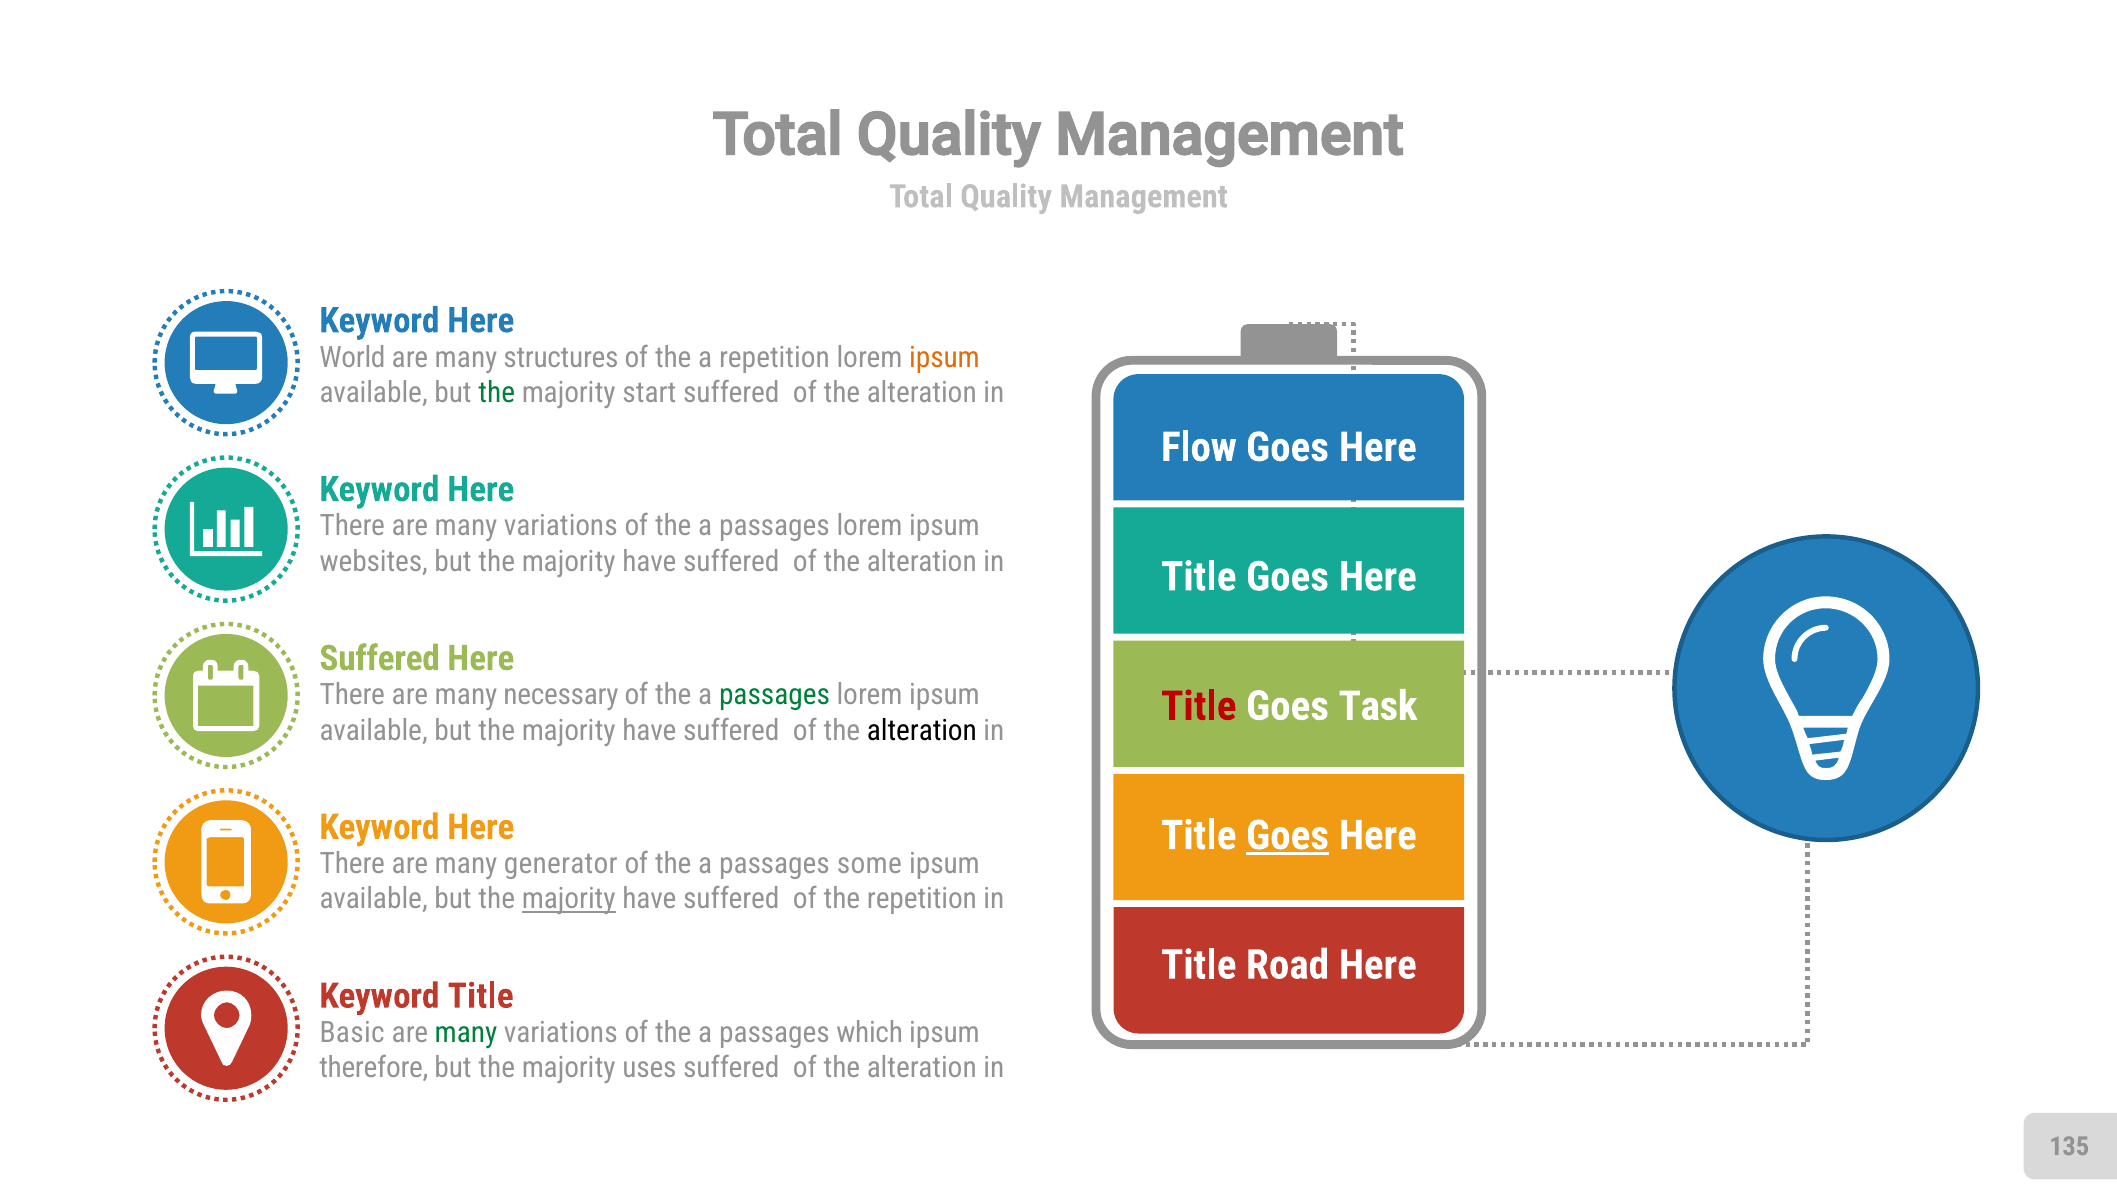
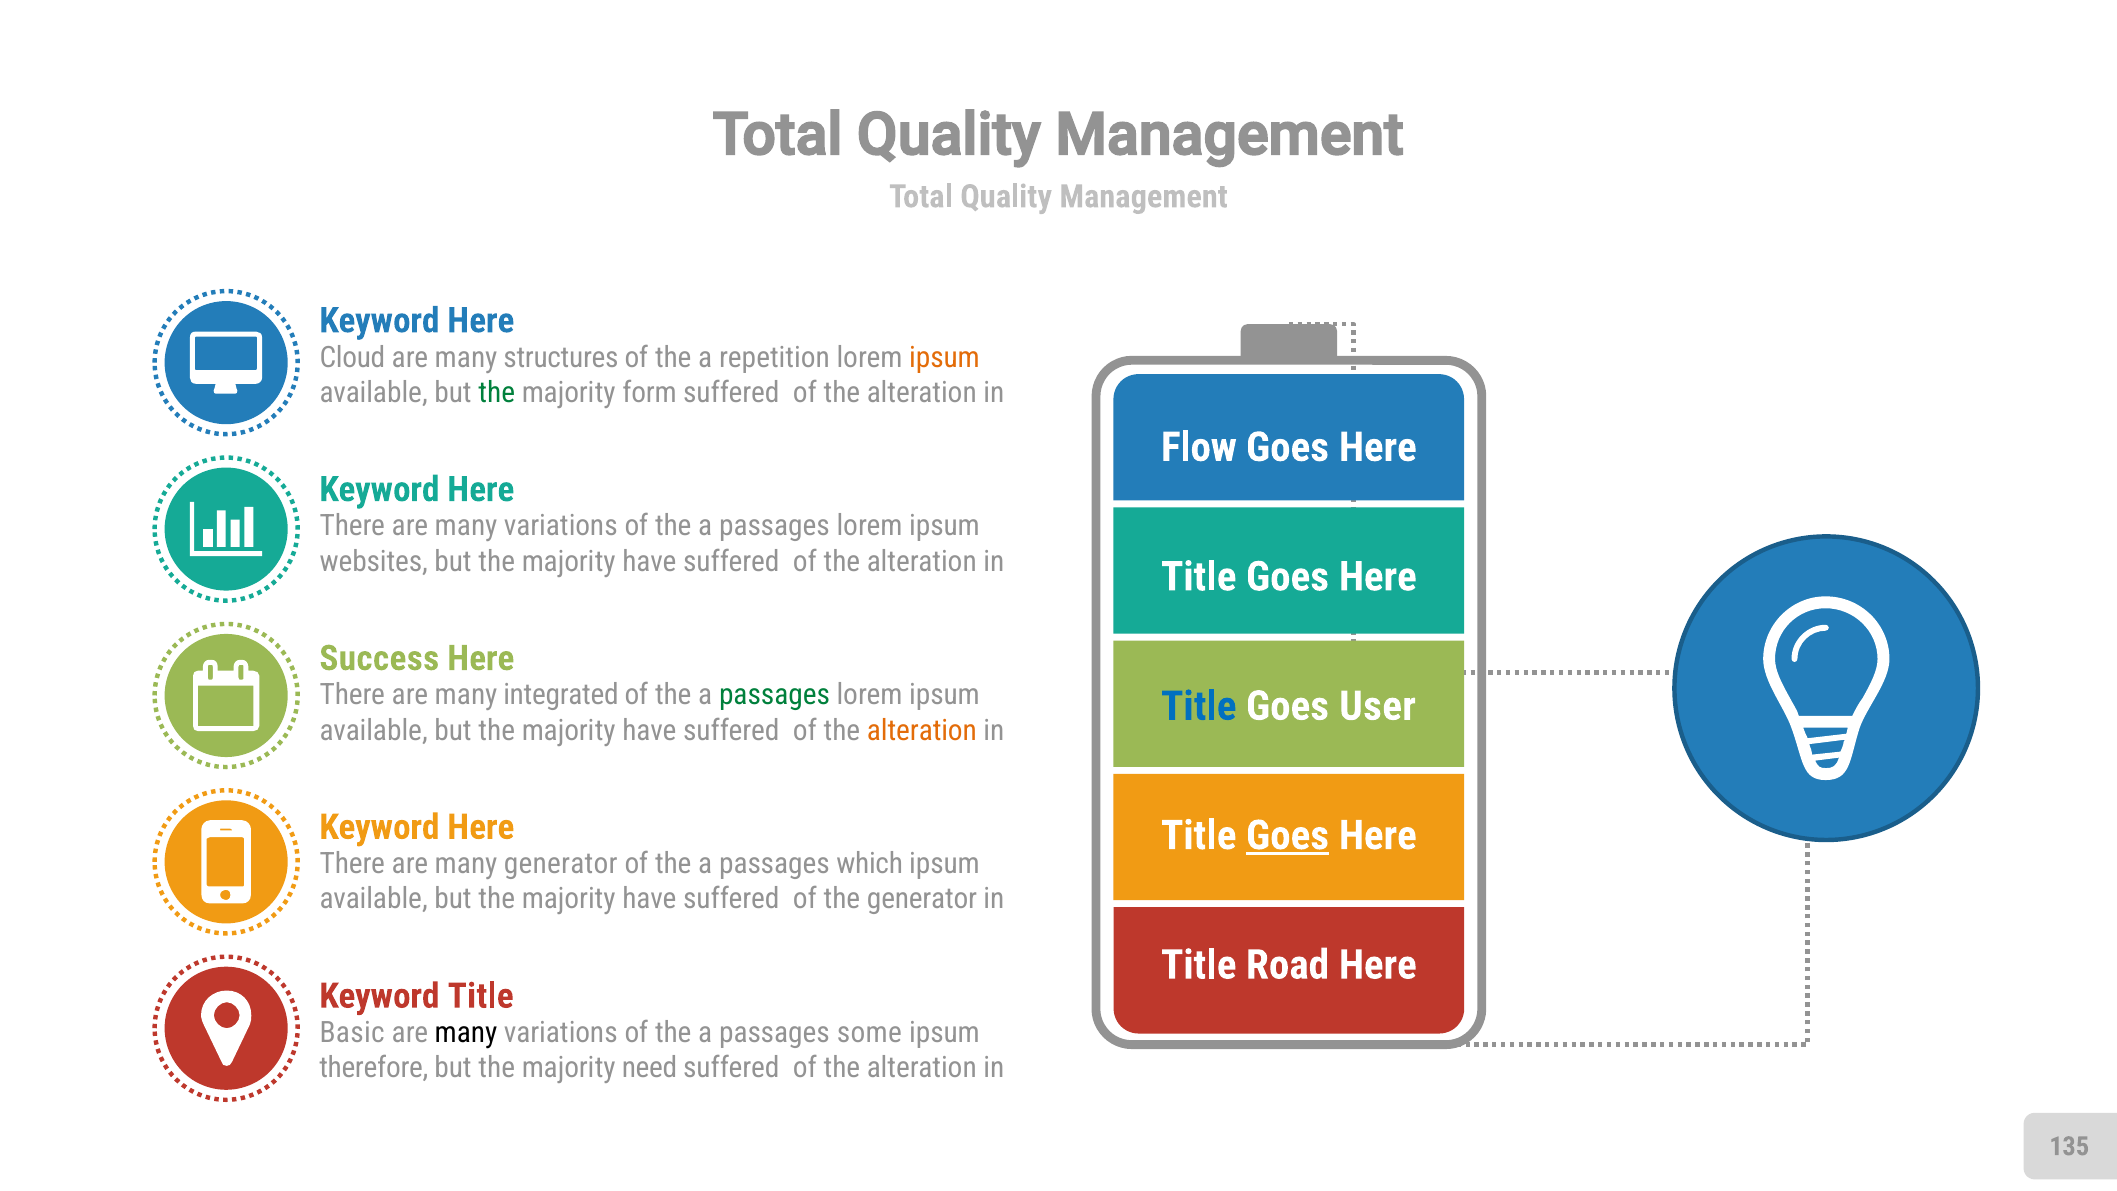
World: World -> Cloud (352, 357)
start: start -> form (649, 393)
Suffered: Suffered -> Success (379, 658)
necessary: necessary -> integrated (561, 695)
Title colour: red -> blue (1199, 706)
Task: Task -> User (1378, 706)
alteration colour: black -> orange (922, 730)
some: some -> which (870, 864)
majority underline: present -> none (569, 899)
the repetition: repetition -> generator (922, 899)
many colour: green -> black (466, 1033)
which: which -> some (869, 1033)
uses: uses -> need (649, 1068)
